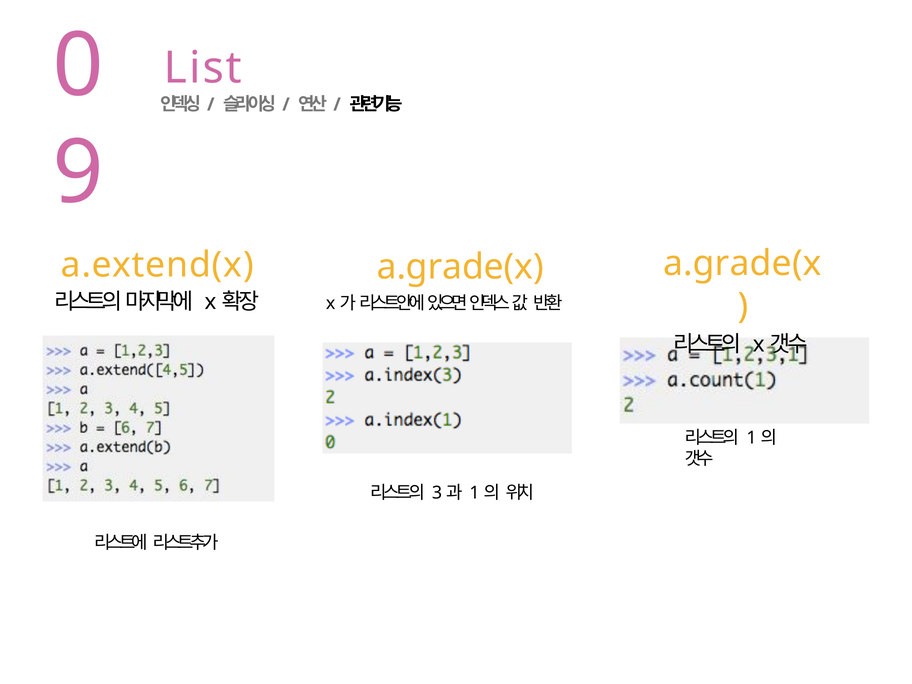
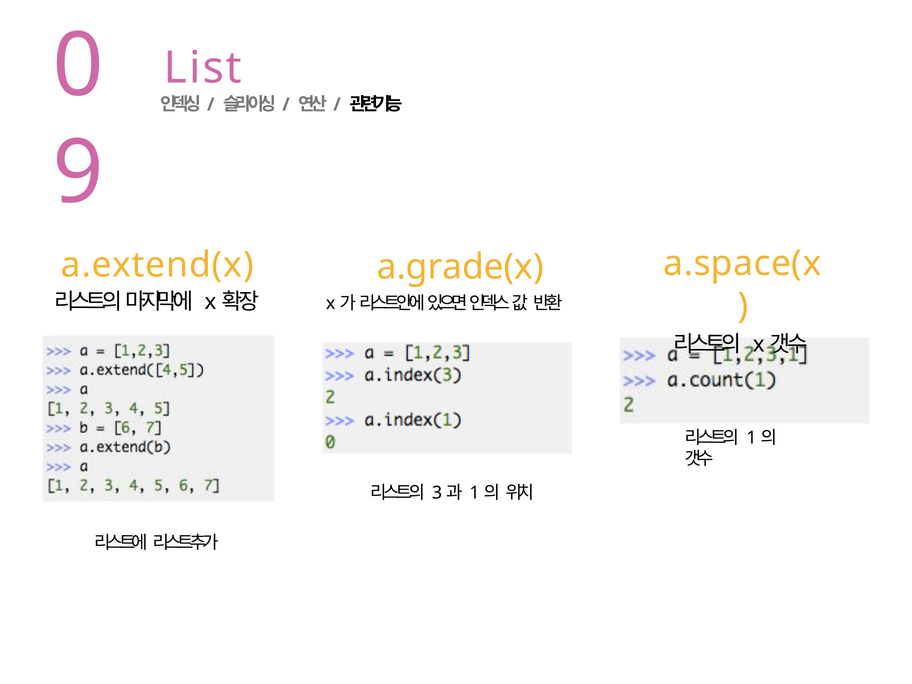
a.grade(x: a.grade(x -> a.space(x (742, 263)
